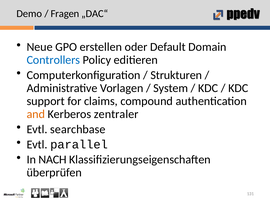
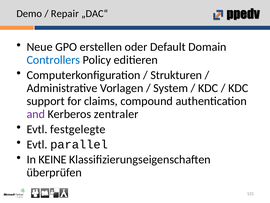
Fragen: Fragen -> Repair (65, 14)
and colour: orange -> purple (36, 114)
searchbase: searchbase -> festgelegte (78, 129)
NACH: NACH -> KEINE (53, 159)
